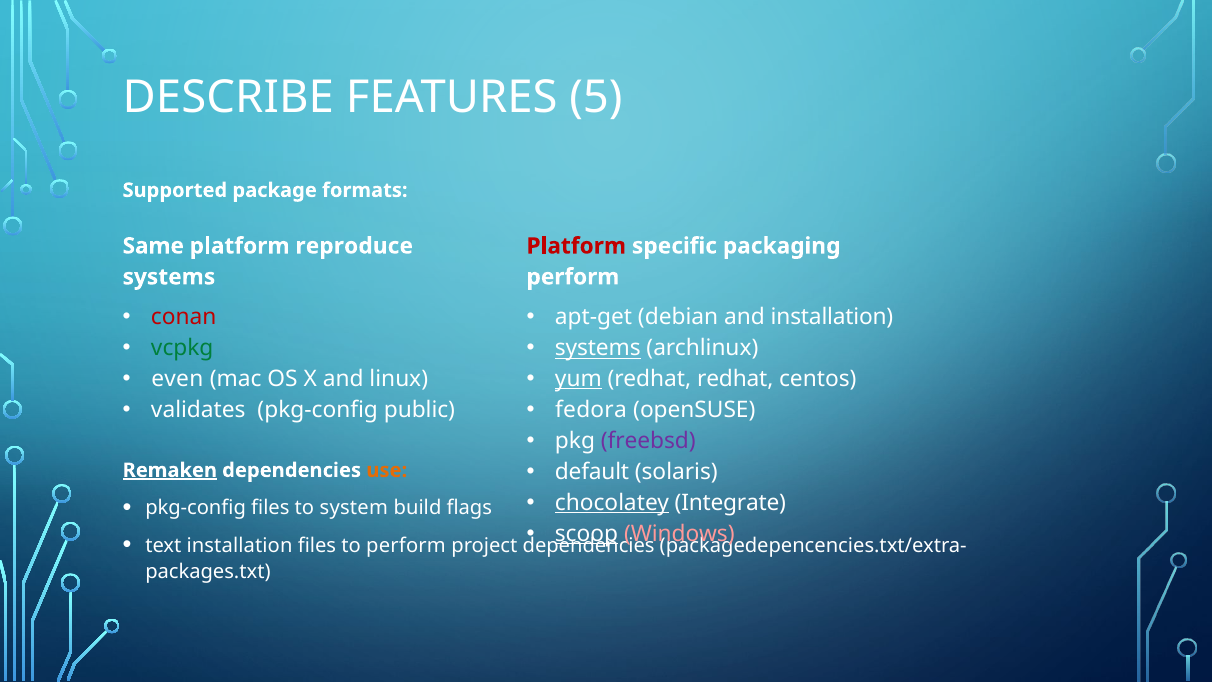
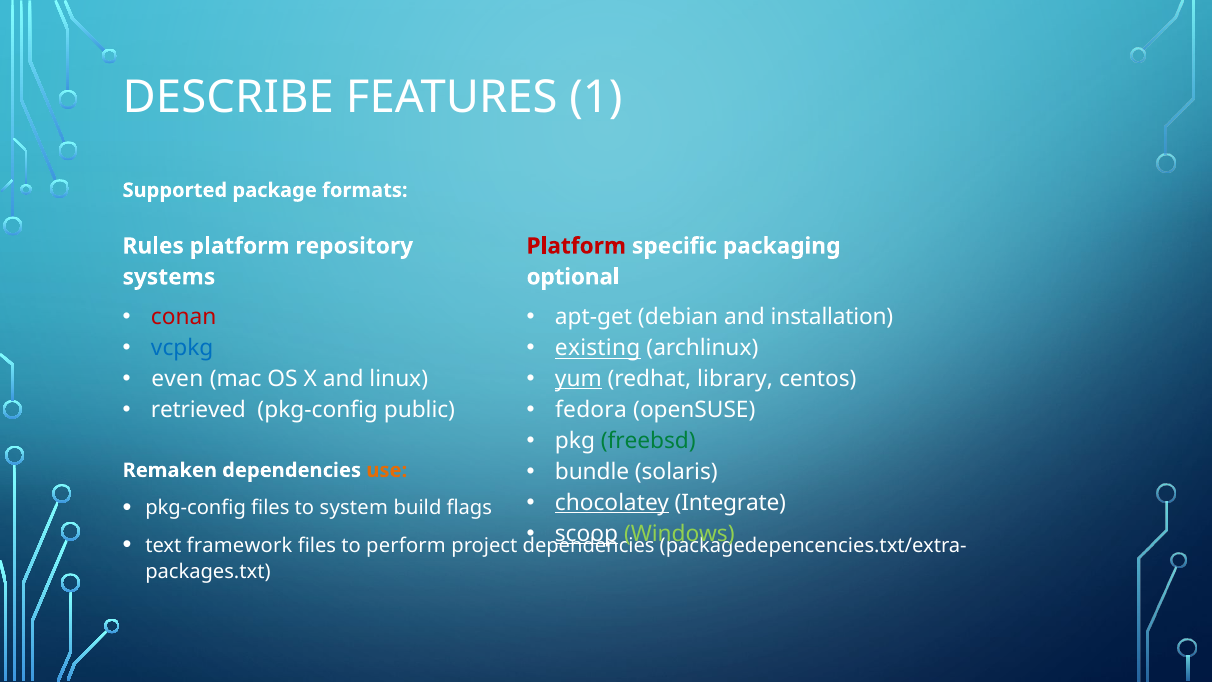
5: 5 -> 1 (596, 98)
Same: Same -> Rules (153, 246)
reproduce: reproduce -> repository (354, 246)
perform: perform -> optional (573, 277)
vcpkg colour: green -> blue (182, 348)
systems: systems -> existing (598, 348)
redhat redhat: redhat -> library (735, 379)
validates: validates -> retrieved (198, 410)
freebsd colour: purple -> green (648, 441)
default: default -> bundle (592, 471)
Remaken underline: present -> none (170, 470)
Windows colour: pink -> light green (679, 533)
text installation: installation -> framework (240, 545)
